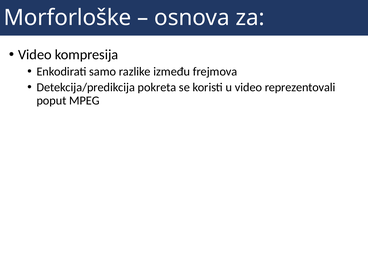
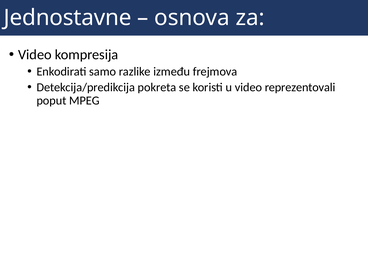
Morforloške: Morforloške -> Jednostavne (68, 18)
